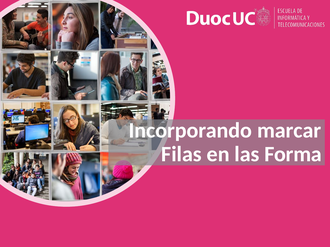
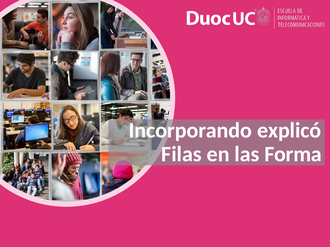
marcar: marcar -> explicó (289, 131)
